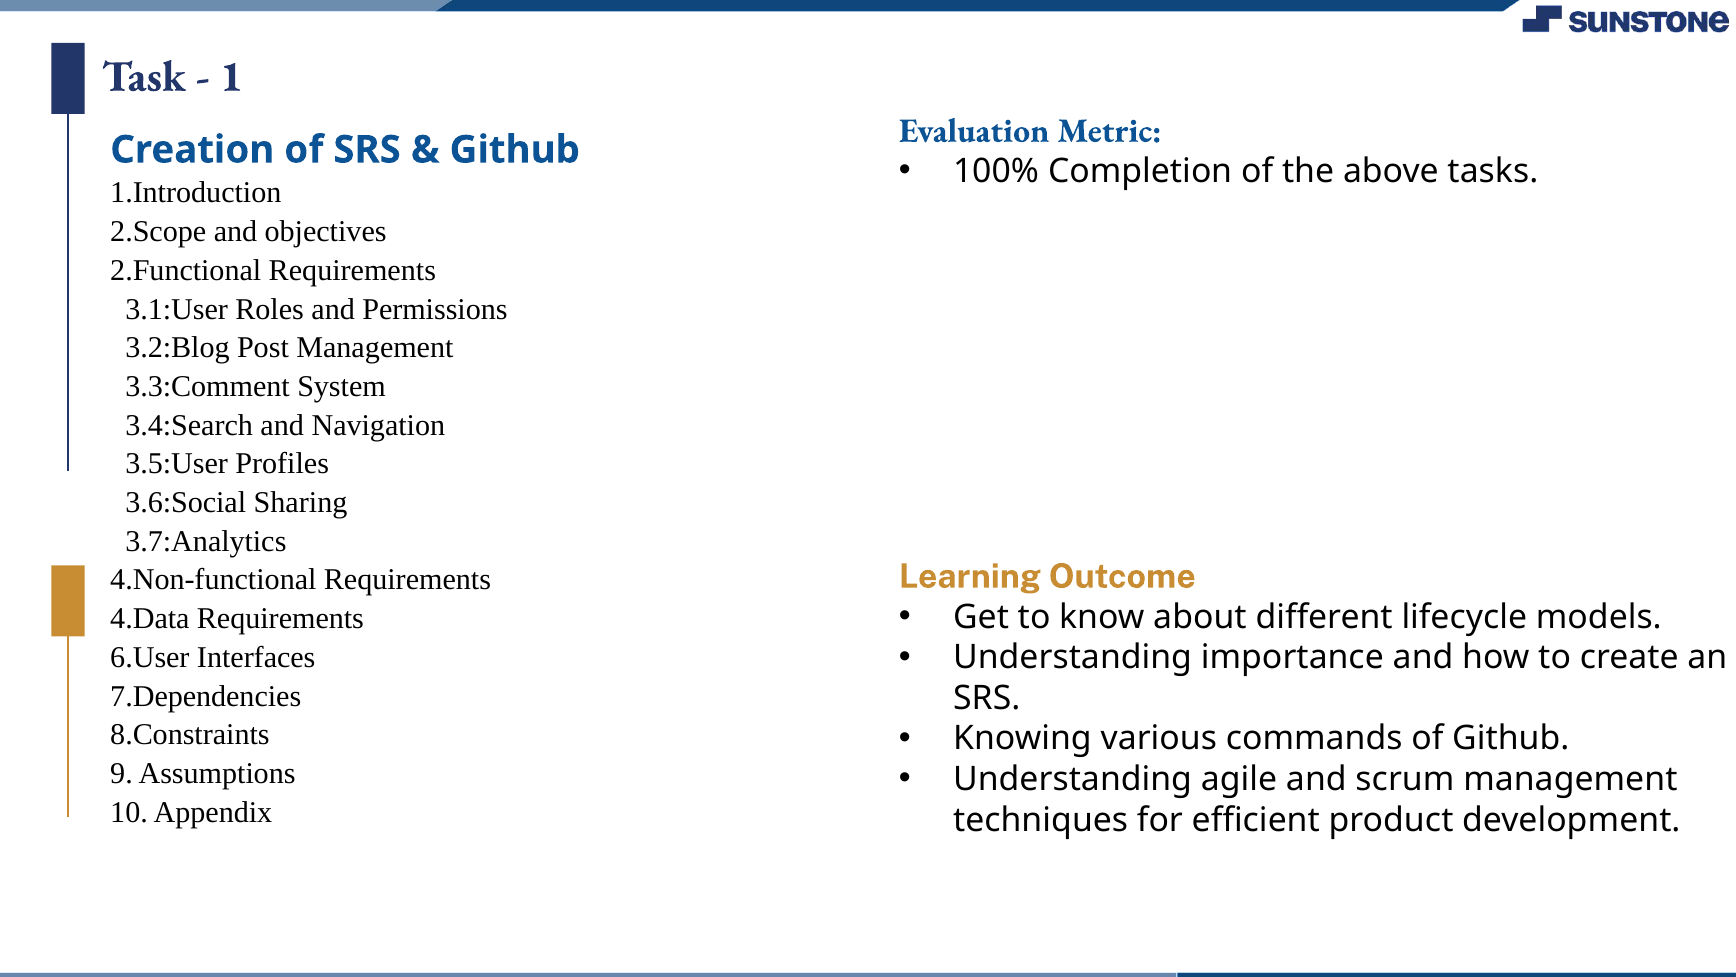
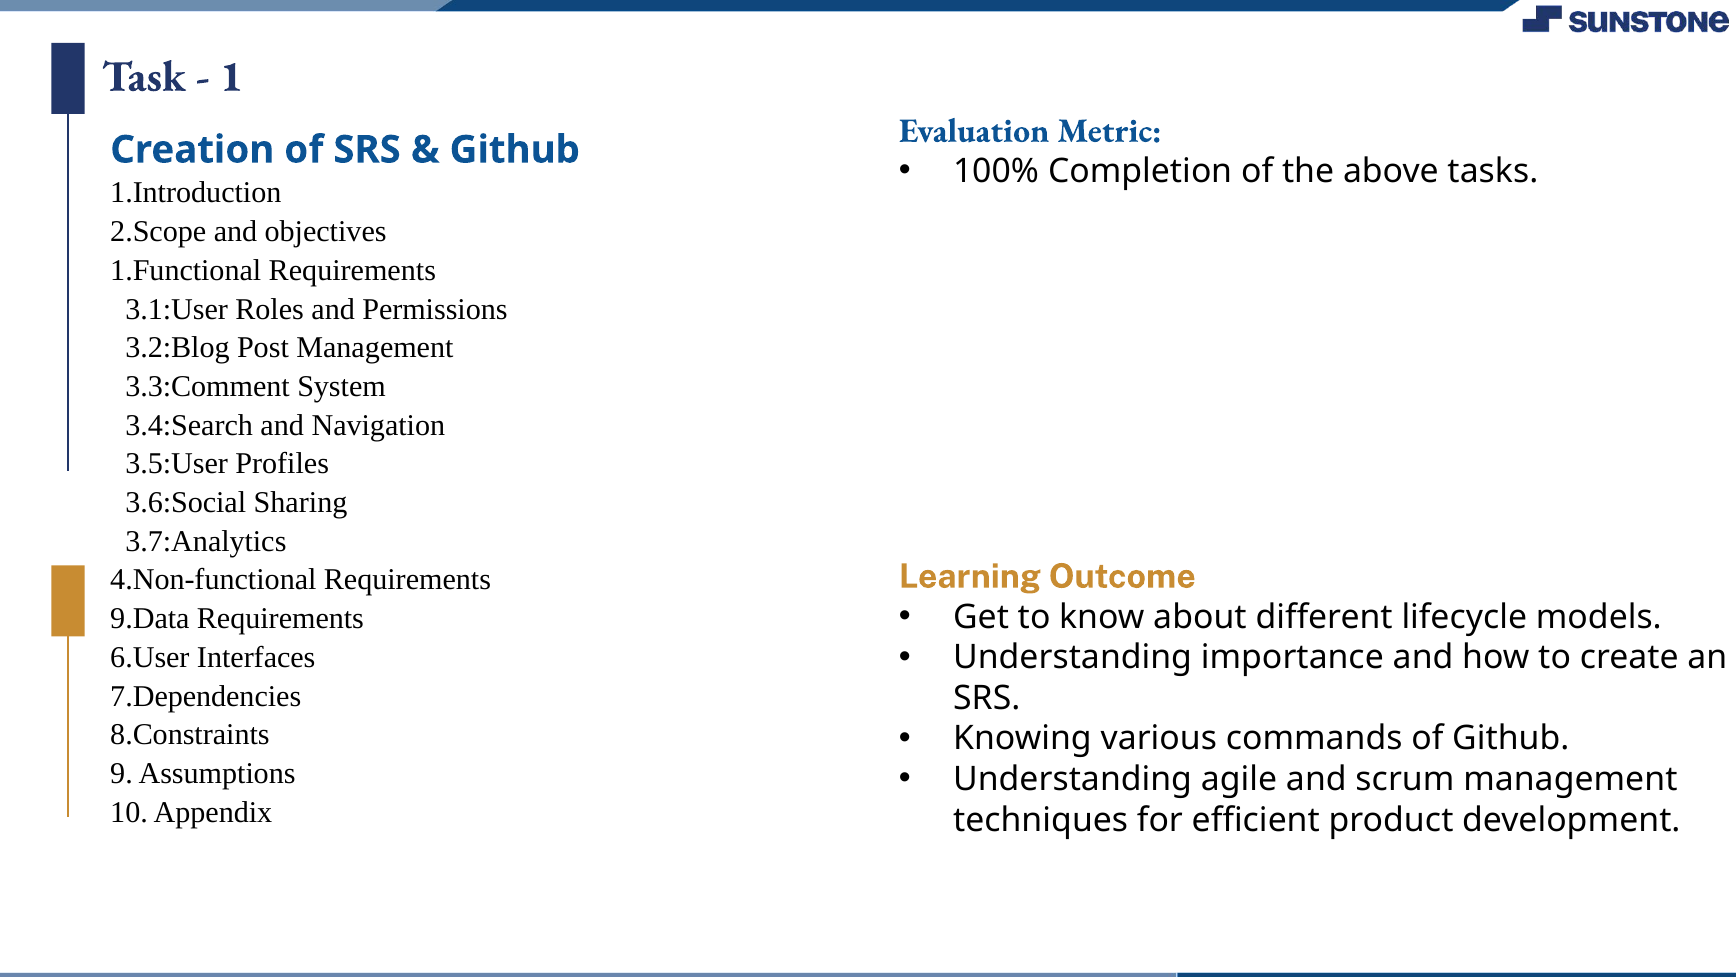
2.Functional: 2.Functional -> 1.Functional (186, 270)
4.Data: 4.Data -> 9.Data (150, 618)
